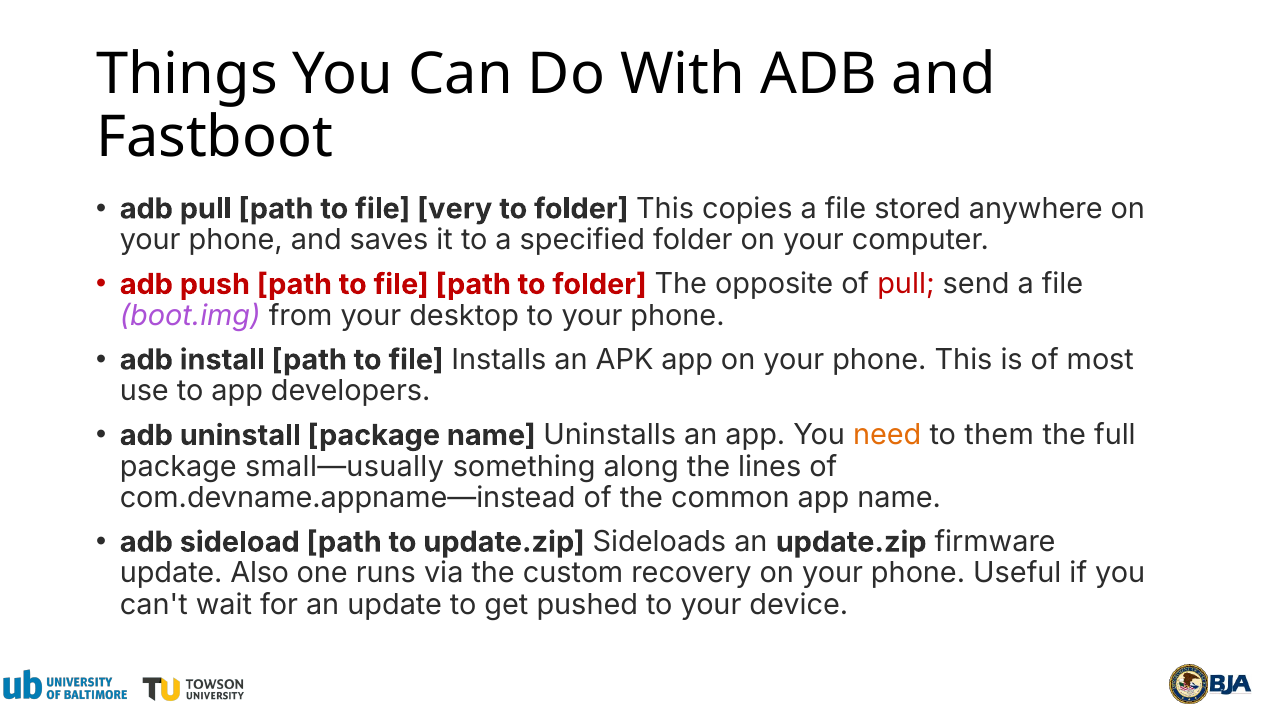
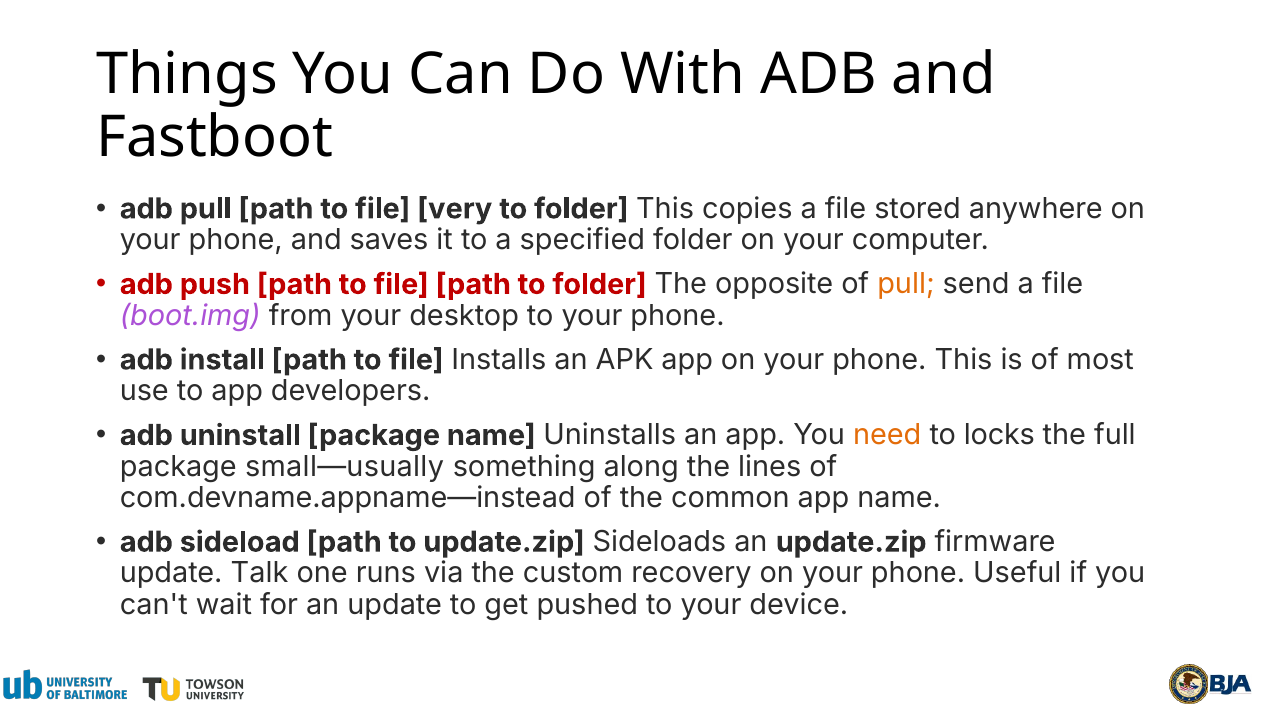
pull colour: red -> orange (906, 285)
them: them -> locks (999, 436)
Also: Also -> Talk (260, 574)
